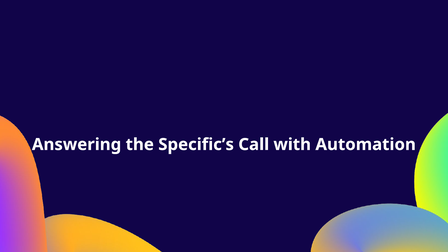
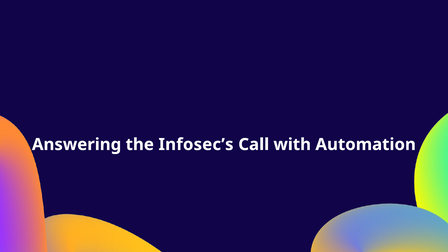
Specific’s: Specific’s -> Infosec’s (196, 145)
